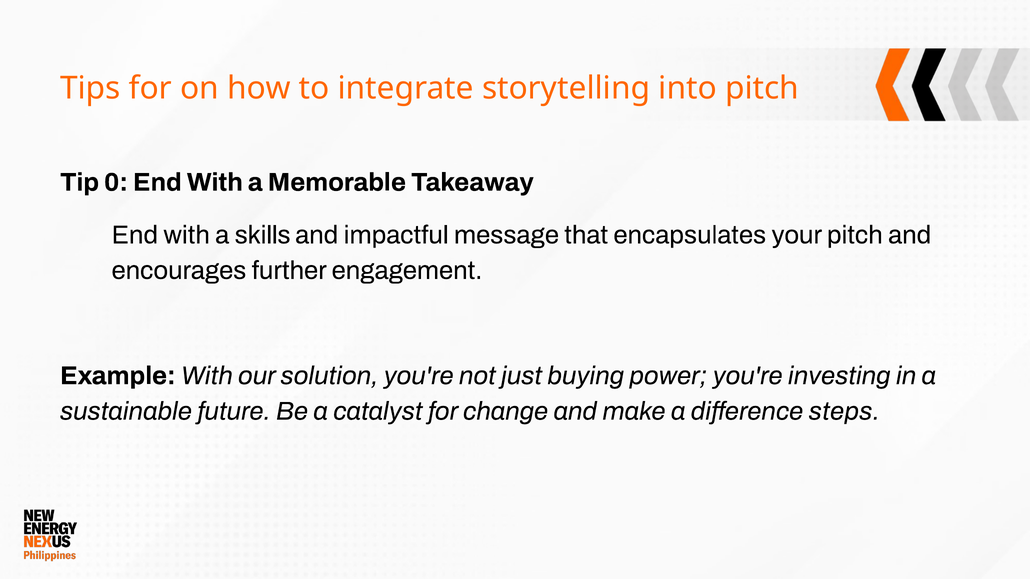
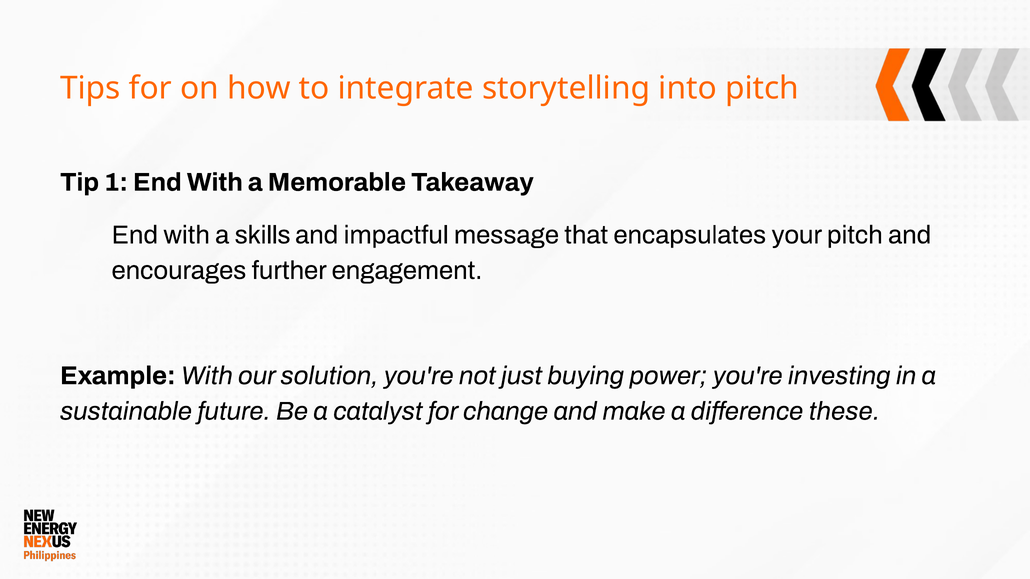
0: 0 -> 1 (116, 182)
steps: steps -> these (844, 411)
